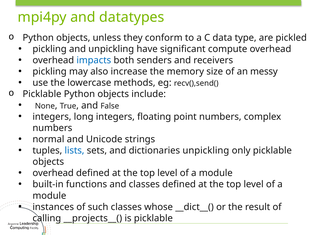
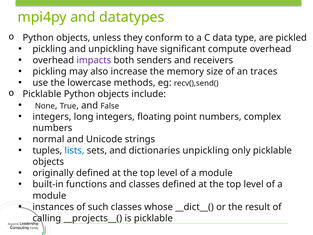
impacts colour: blue -> purple (94, 60)
messy: messy -> traces (264, 72)
overhead: overhead -> originally (53, 173)
